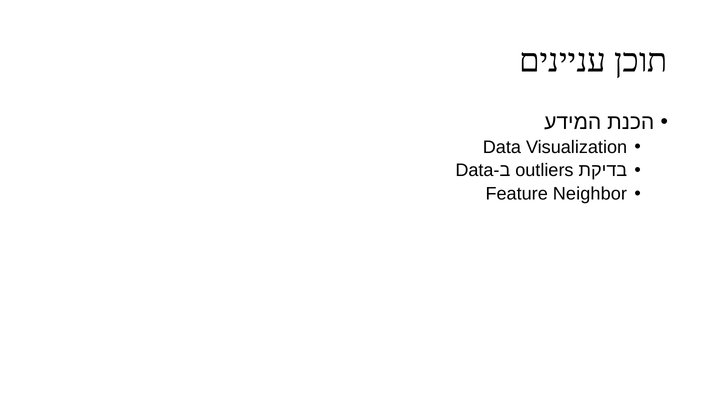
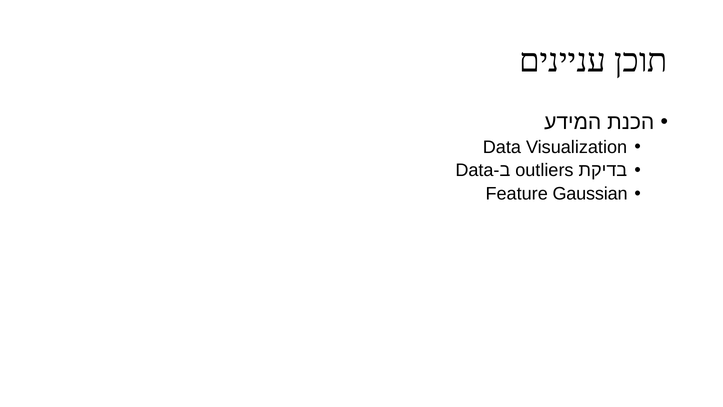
Neighbor: Neighbor -> Gaussian (590, 194)
